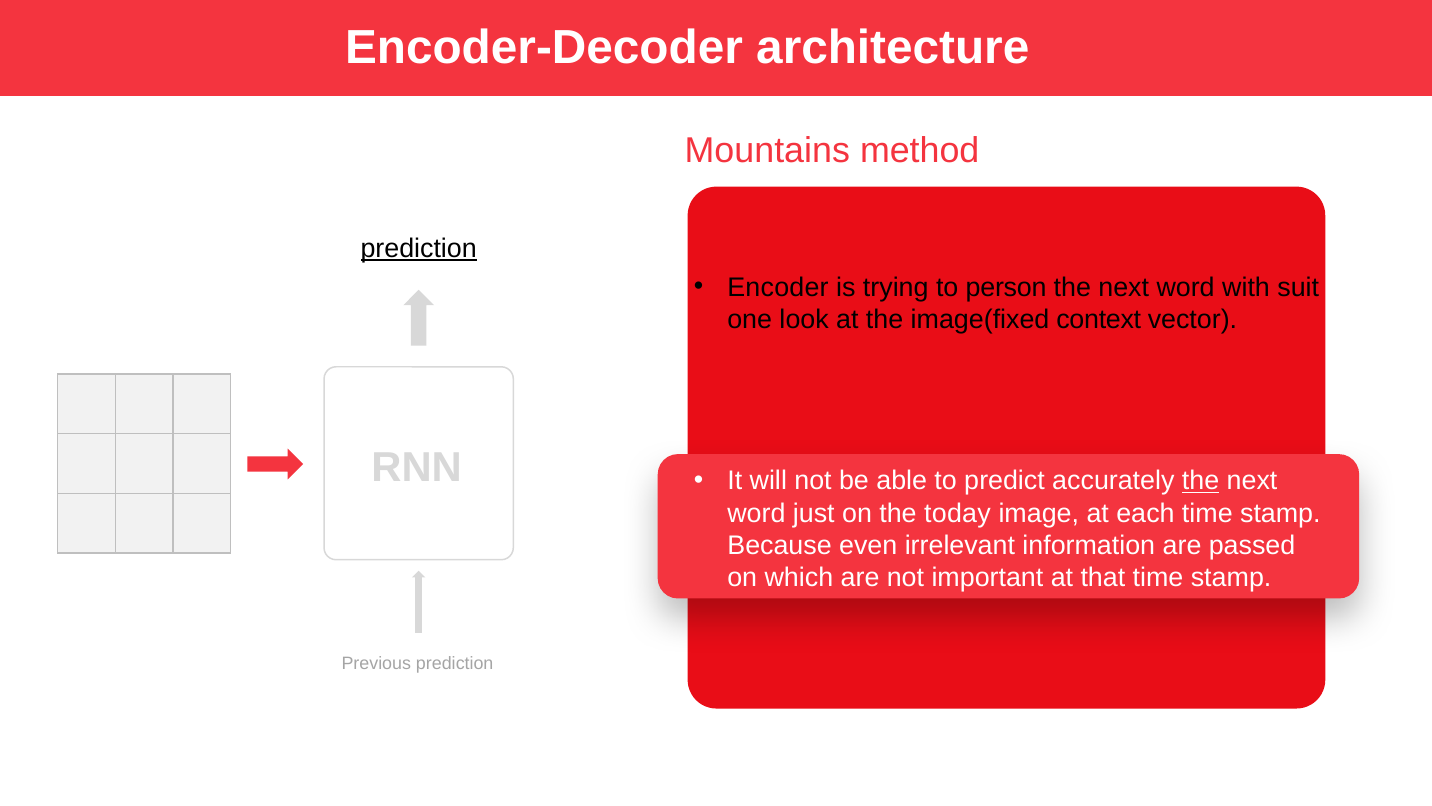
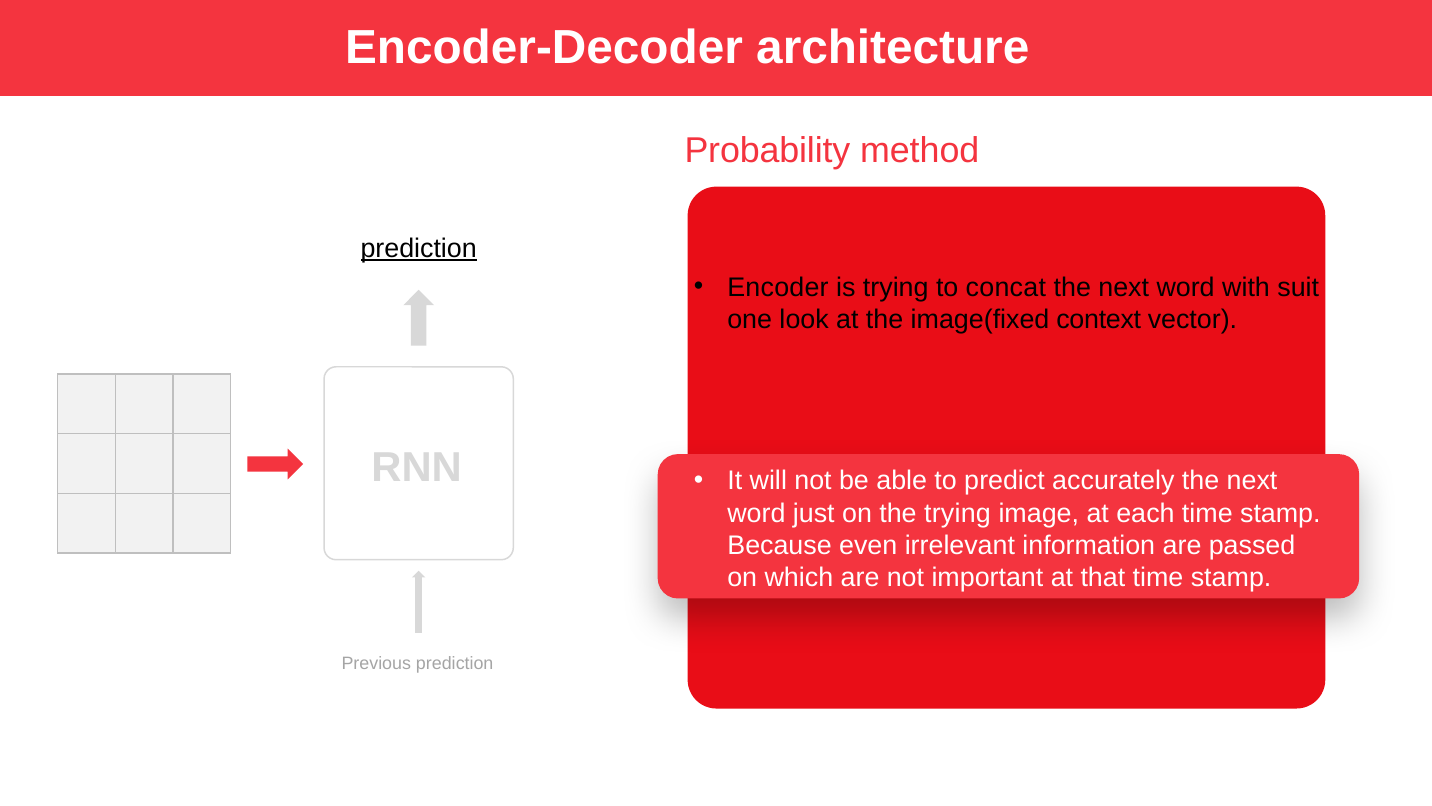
Mountains: Mountains -> Probability (767, 151)
person: person -> concat (1006, 287)
the underline: present -> none (1201, 481)
the today: today -> trying (957, 513)
